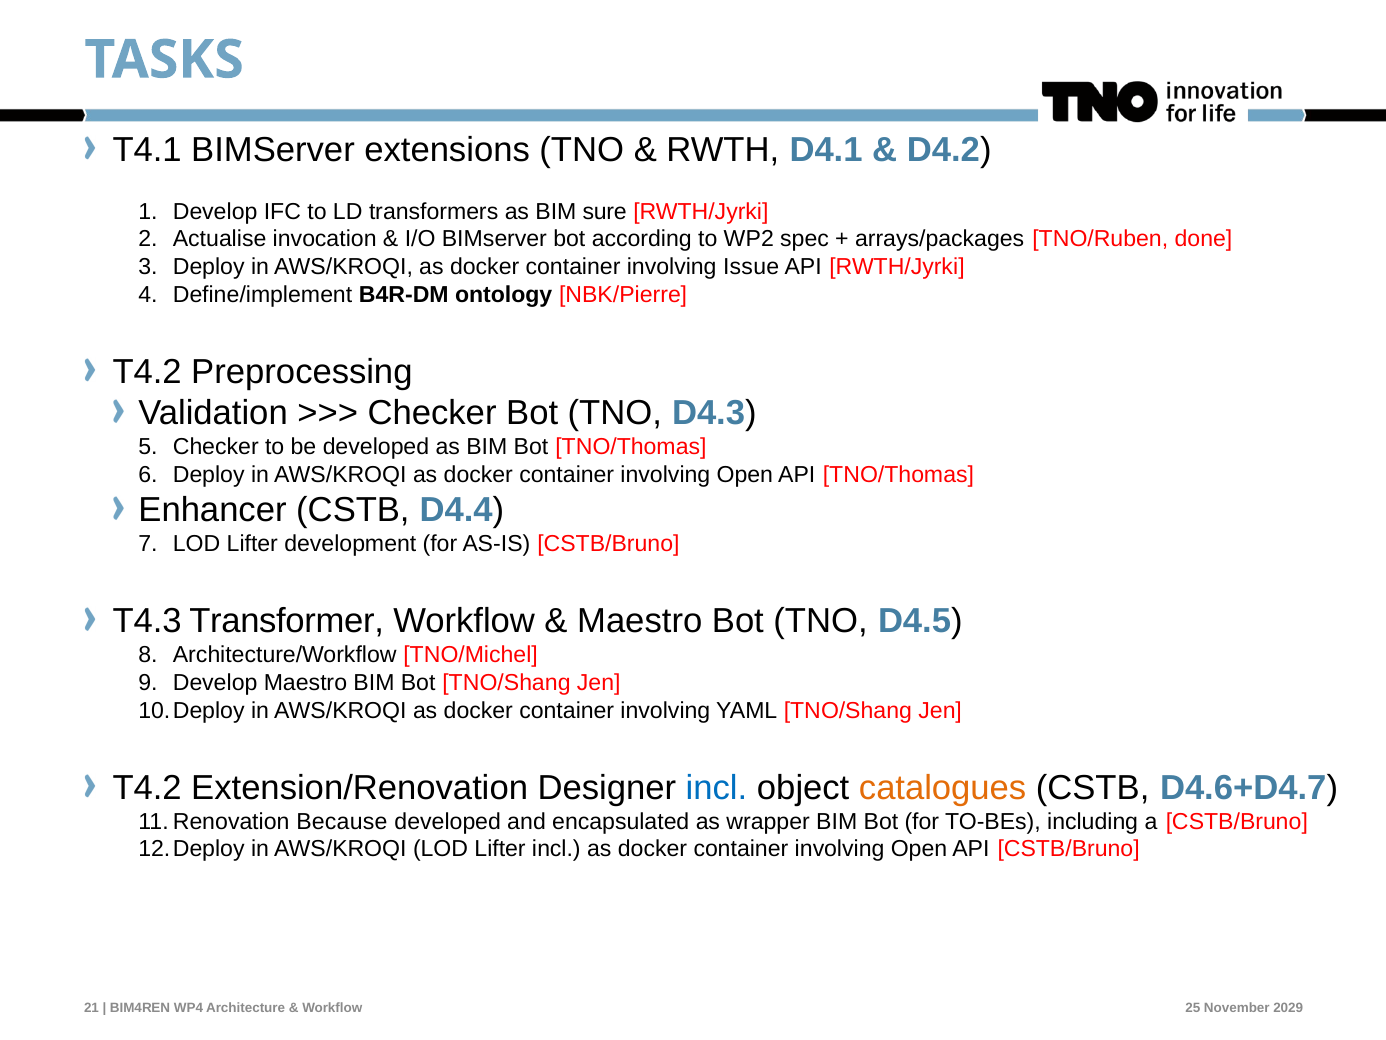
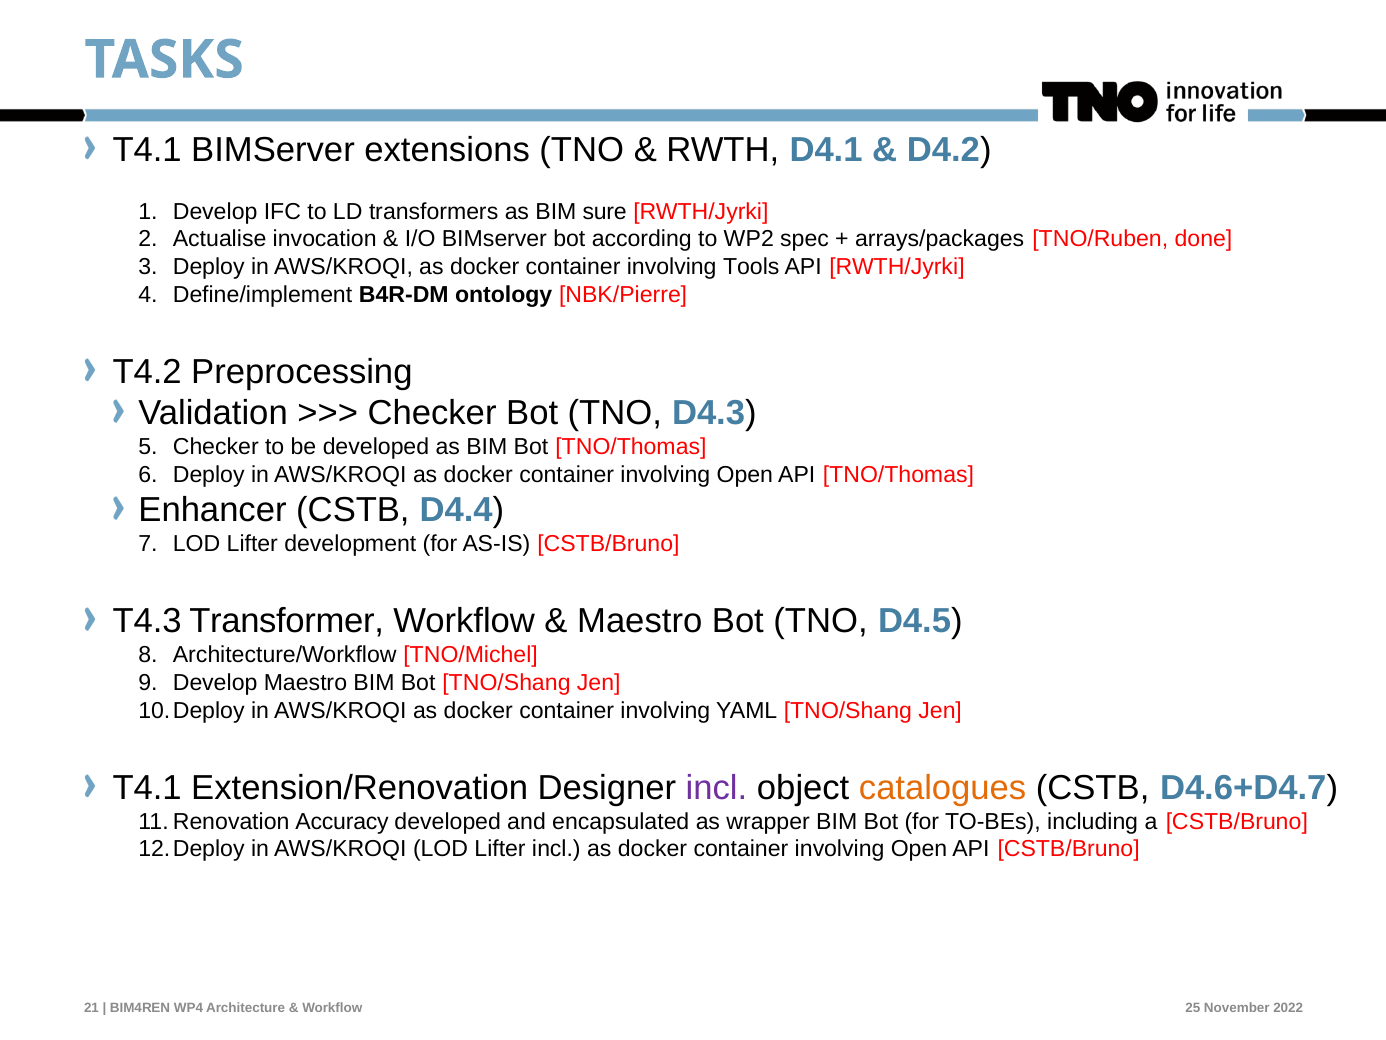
Issue: Issue -> Tools (751, 267)
T4.2: T4.2 -> T4.1 (147, 787)
incl colour: blue -> purple (716, 787)
Because: Because -> Accuracy (342, 821)
2029: 2029 -> 2022 (1288, 1008)
